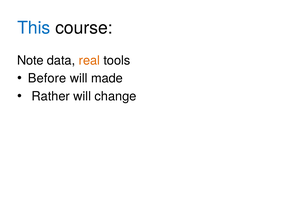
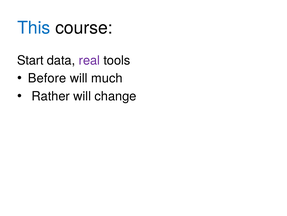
Note: Note -> Start (30, 60)
real colour: orange -> purple (89, 60)
made: made -> much (107, 78)
